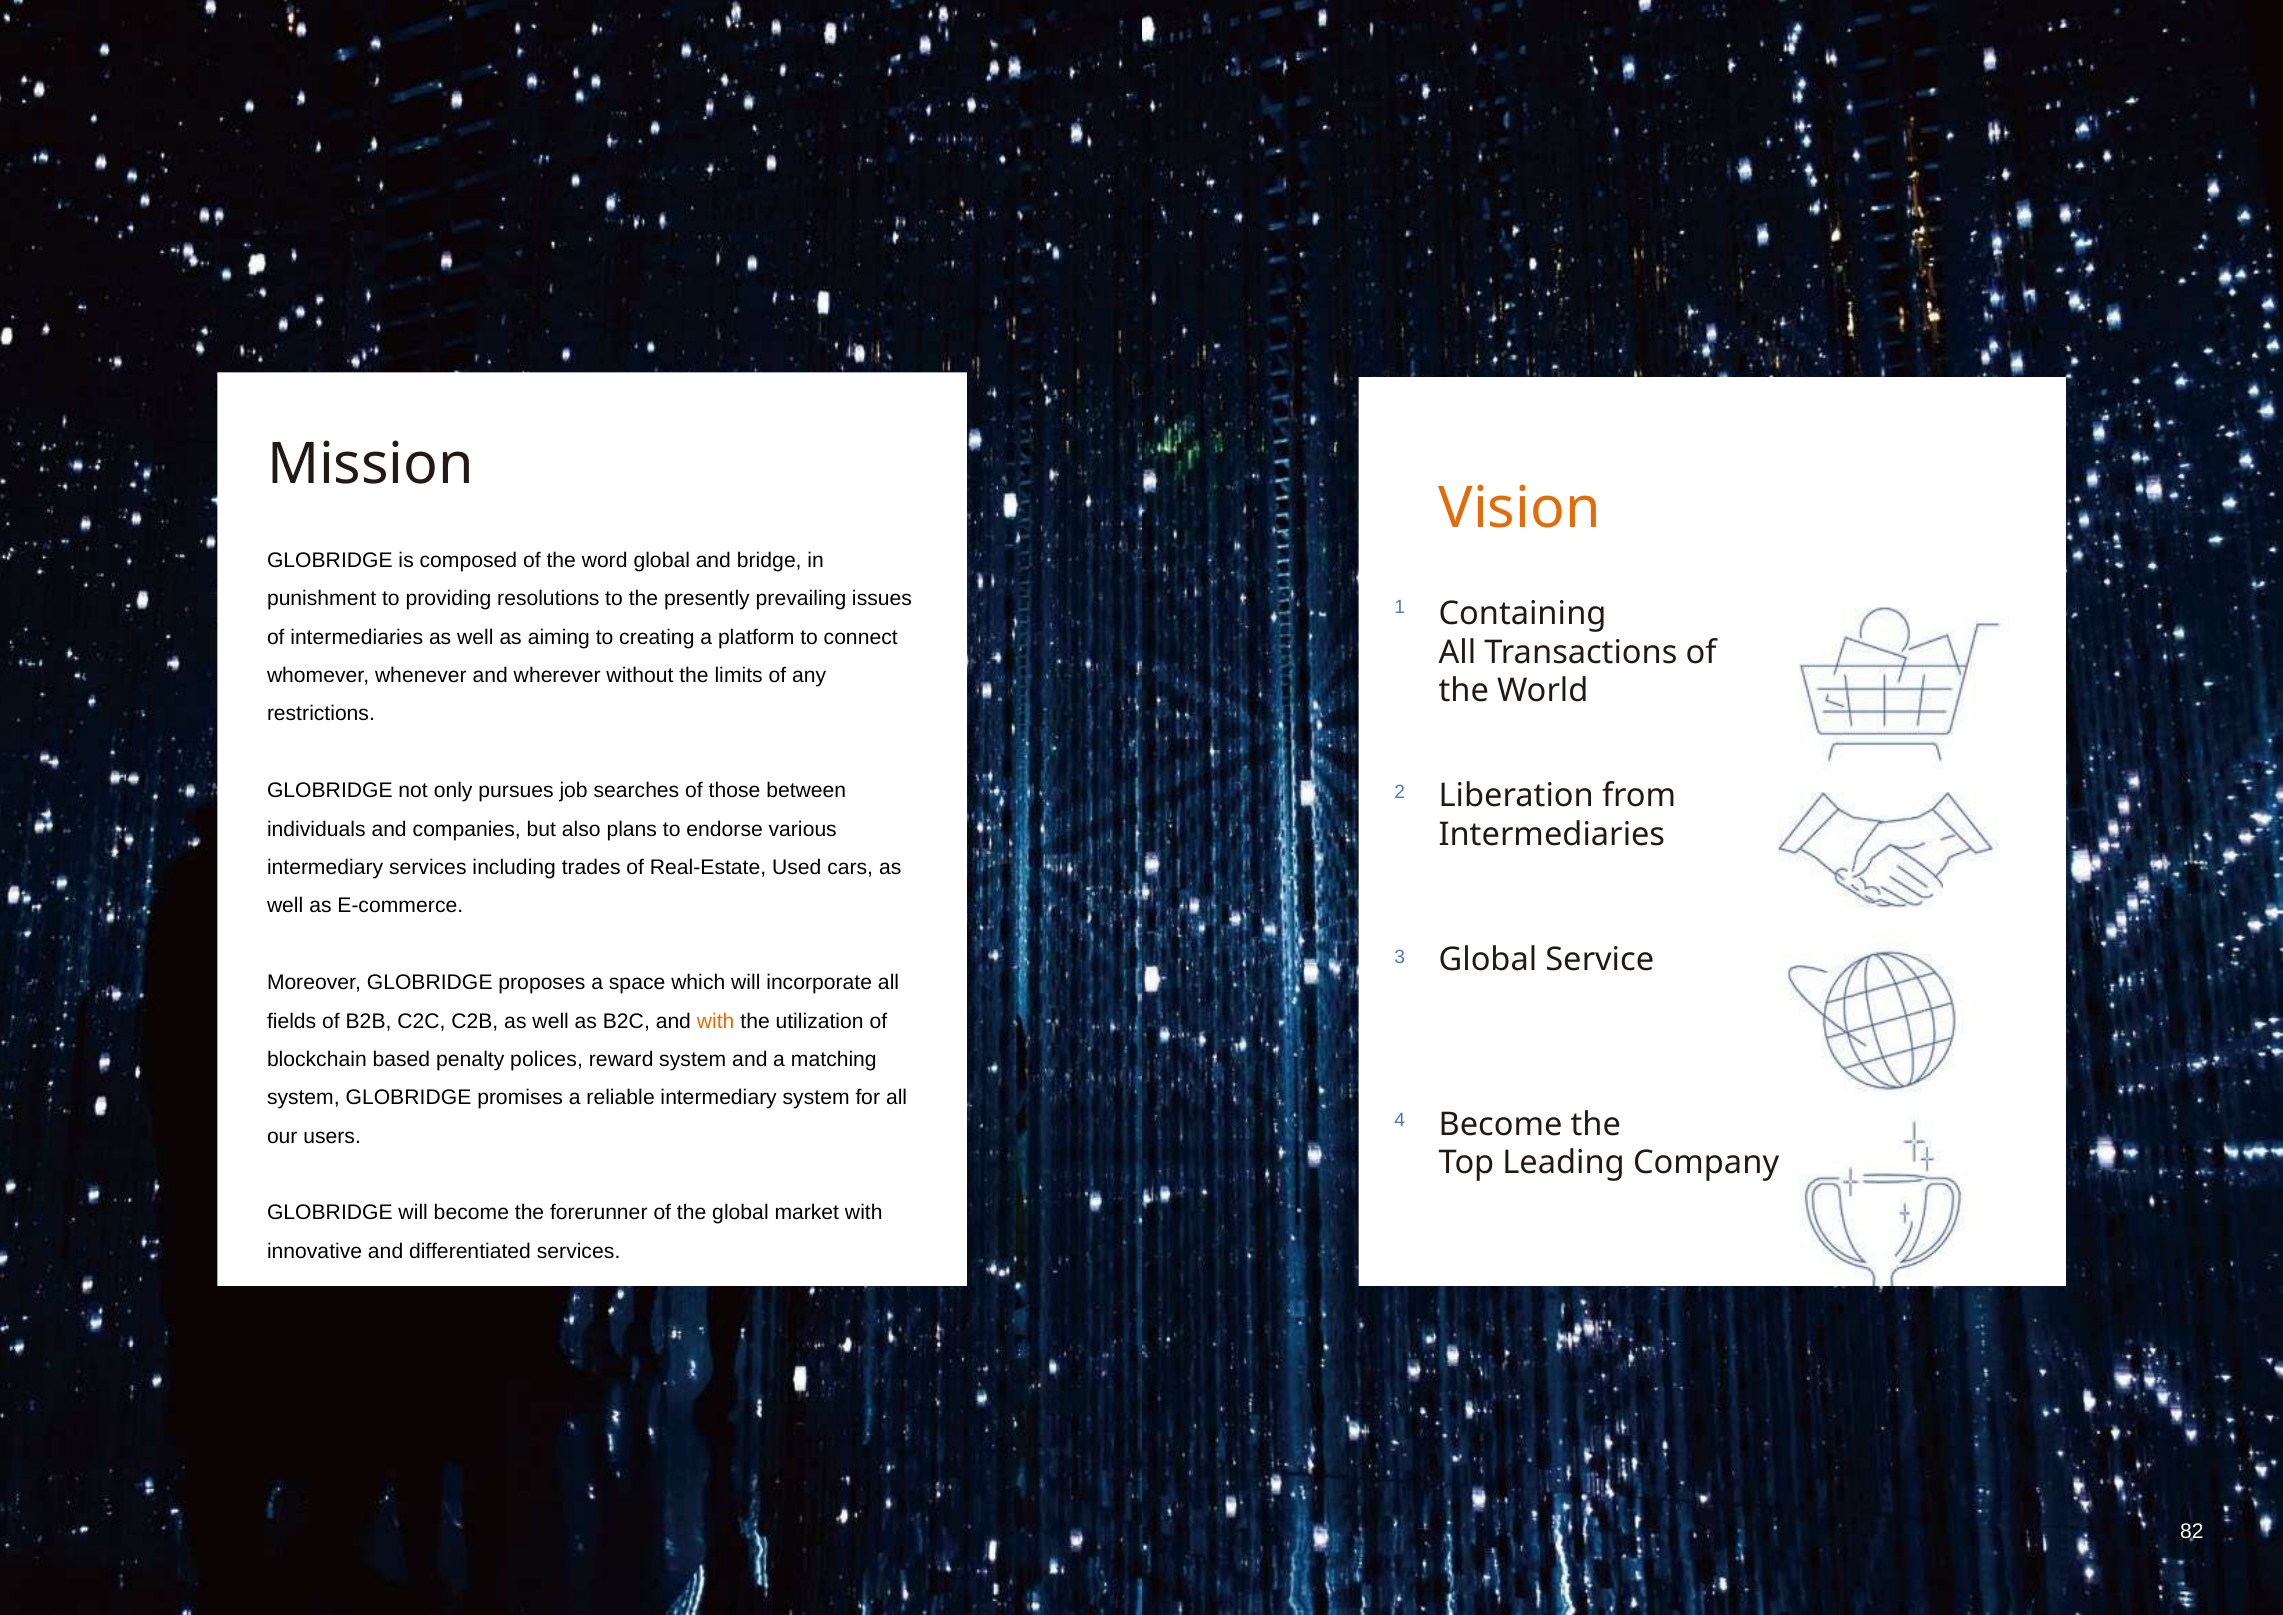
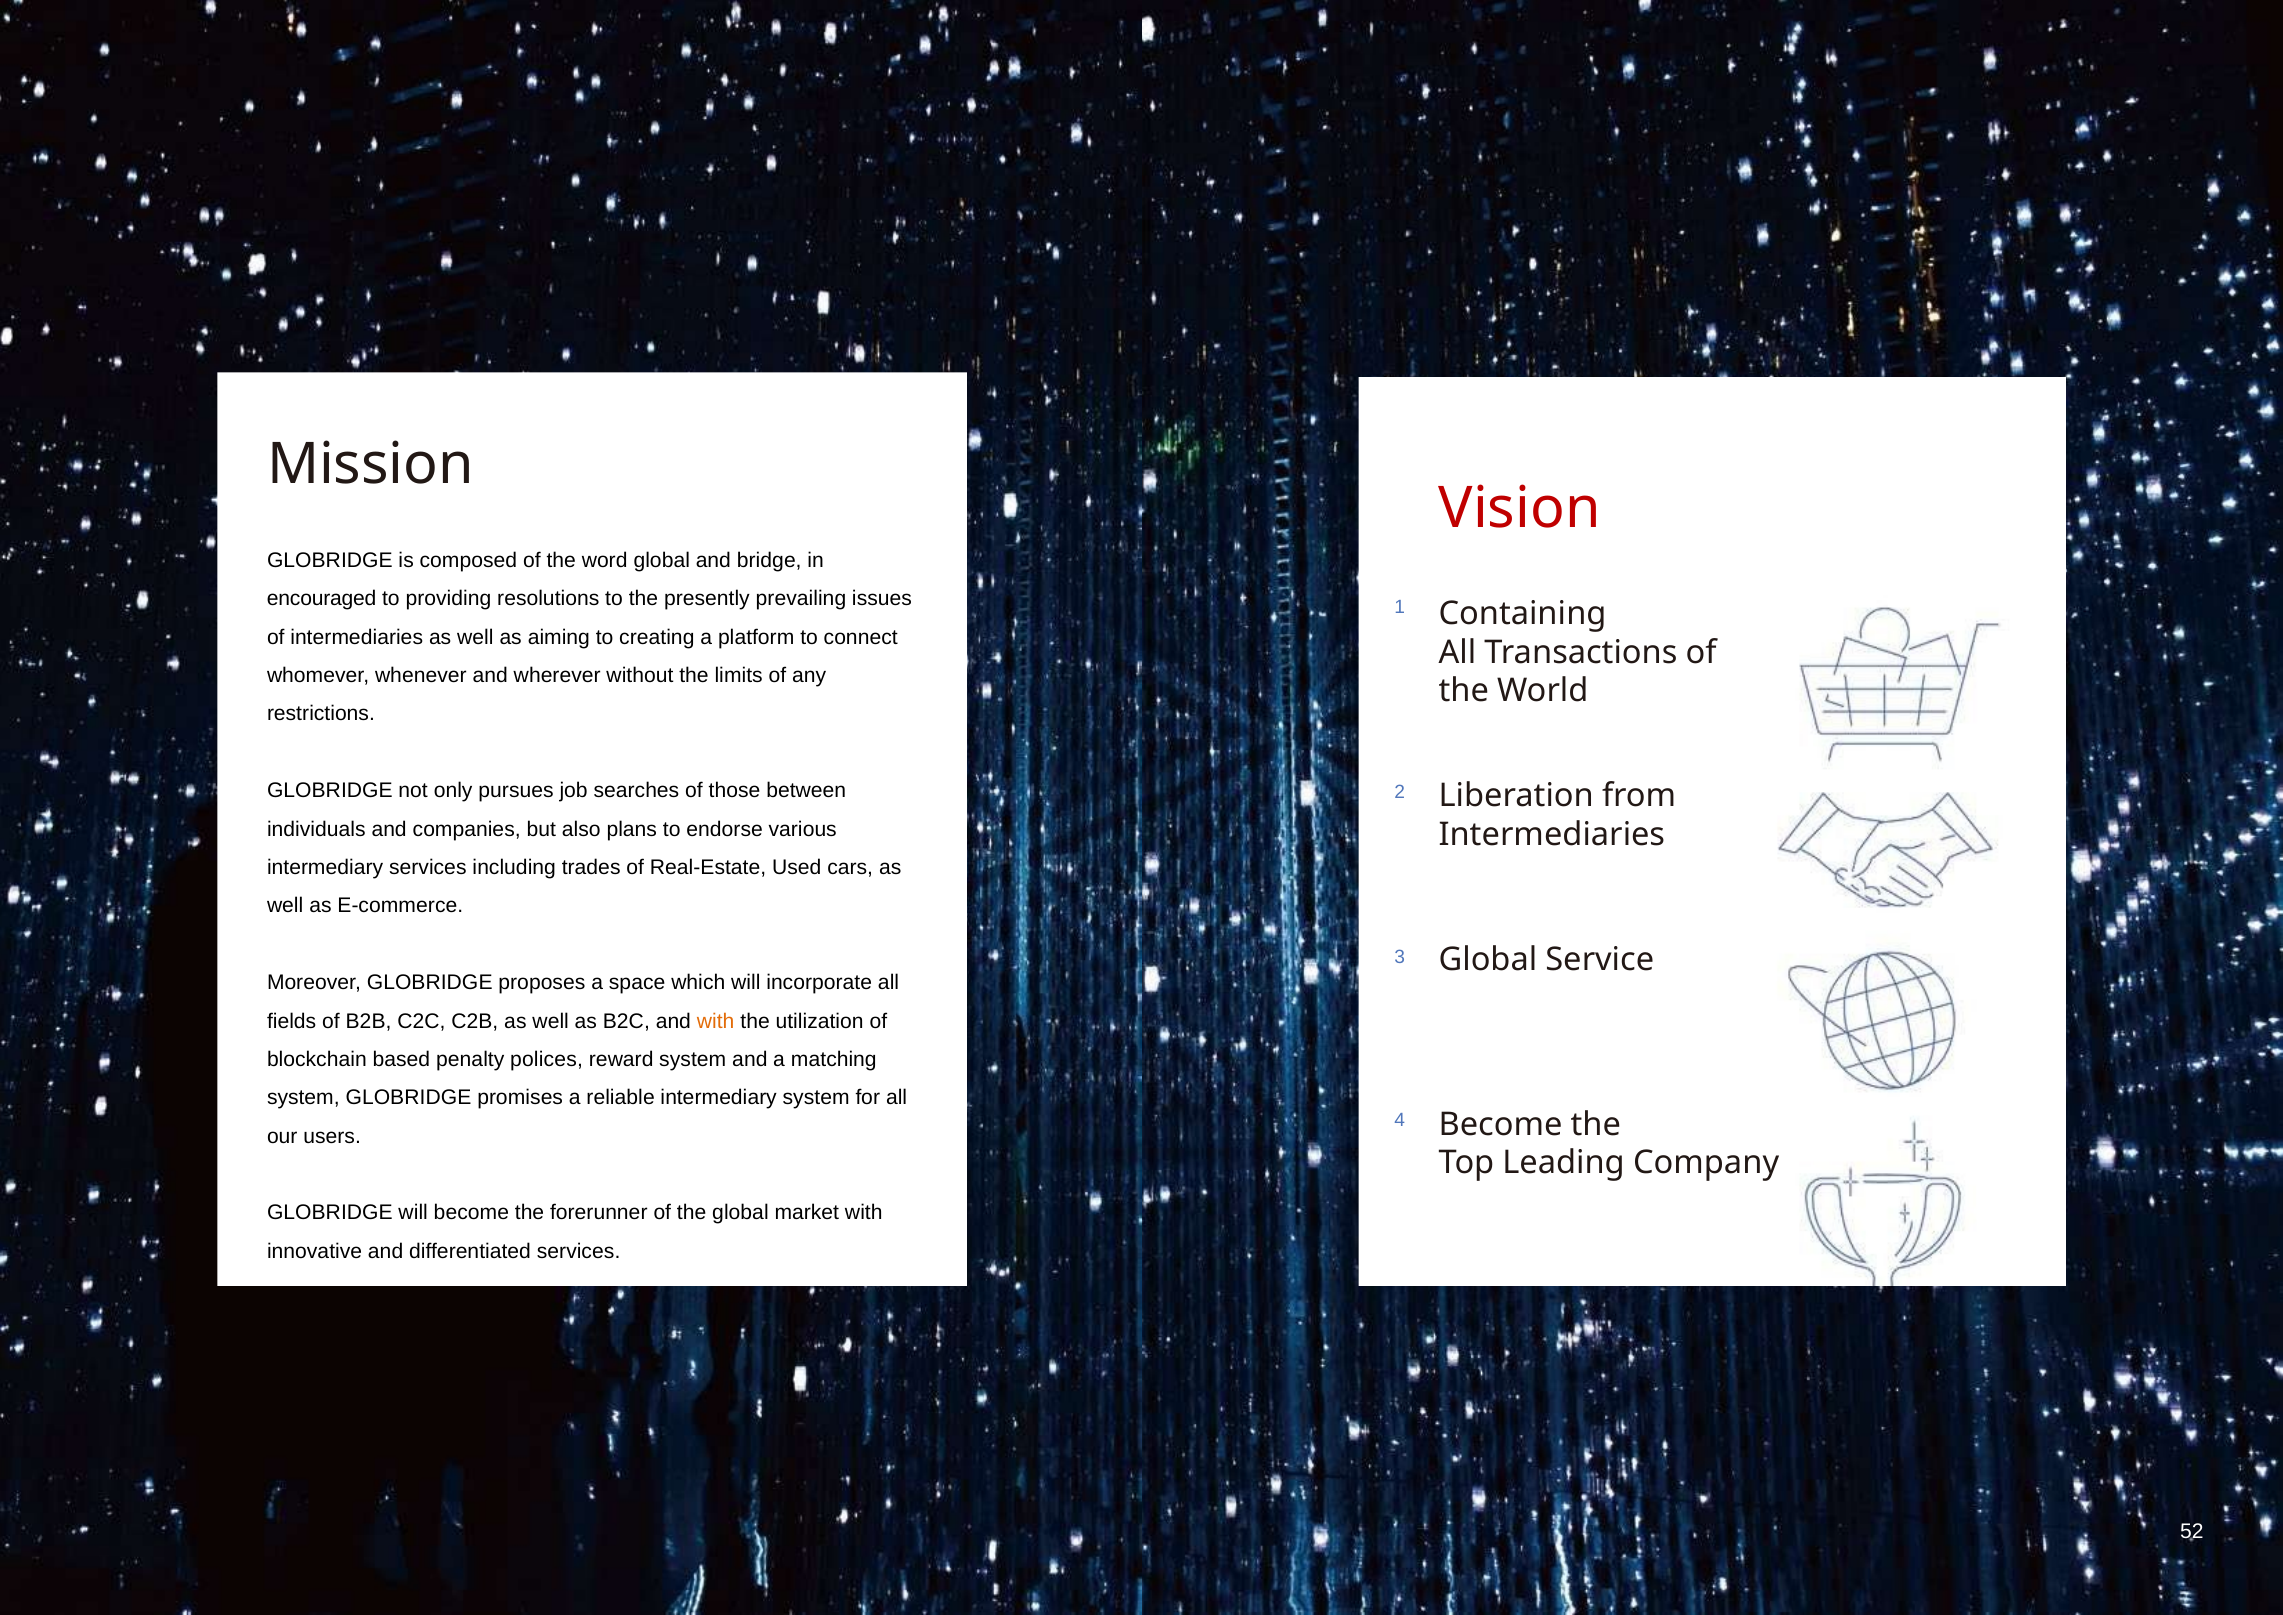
Vision colour: orange -> red (1520, 508)
punishment: punishment -> encouraged (322, 599)
82: 82 -> 52 (2192, 1531)
